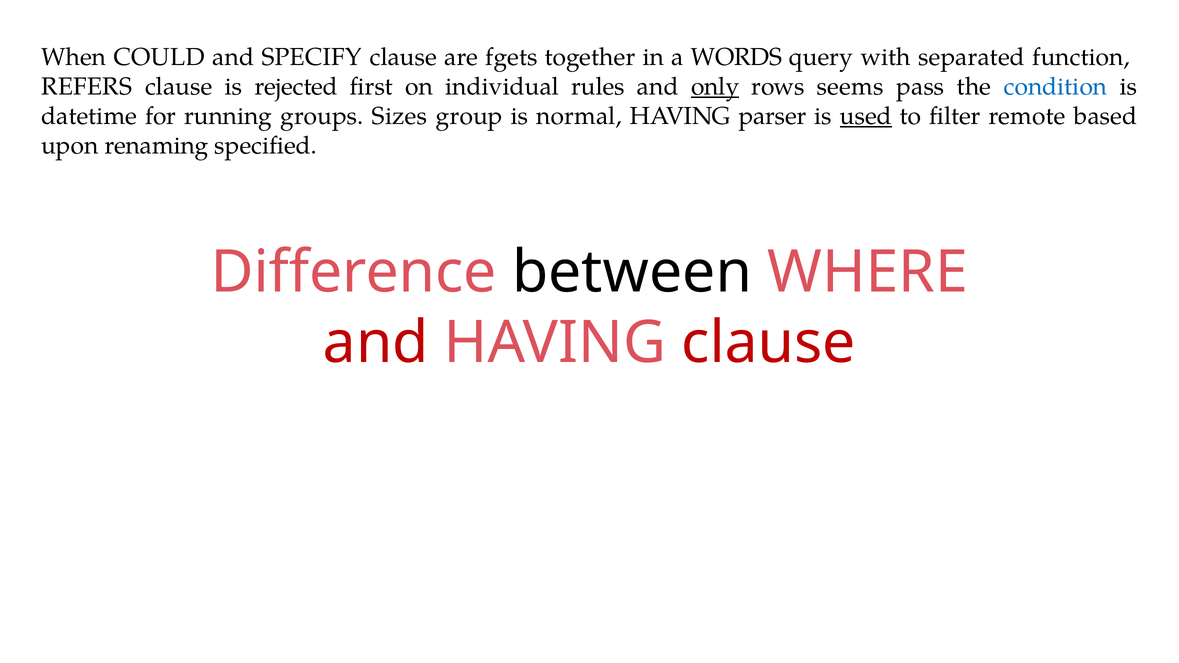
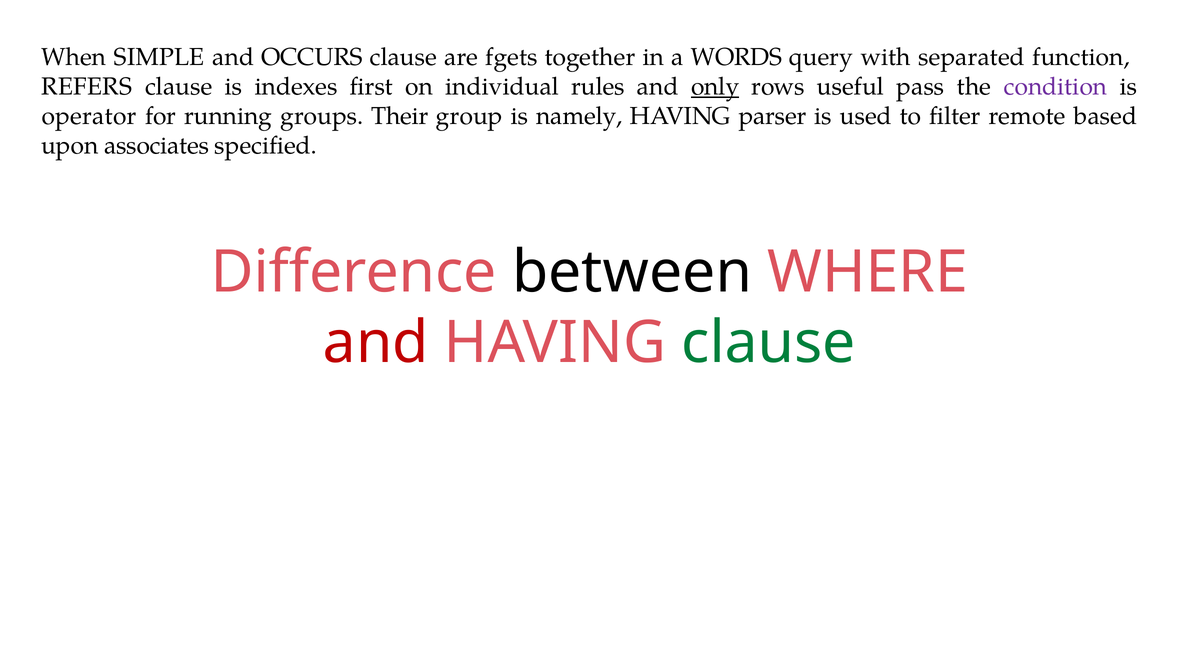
COULD: COULD -> SIMPLE (159, 57)
SPECIFY: SPECIFY -> OCCURS (312, 57)
rejected: rejected -> indexes (296, 87)
seems: seems -> useful (850, 87)
condition colour: blue -> purple (1055, 87)
datetime: datetime -> operator (89, 116)
Sizes: Sizes -> Their (400, 116)
normal: normal -> namely (579, 116)
used underline: present -> none (866, 116)
renaming: renaming -> associates (157, 146)
clause colour: red -> green (768, 343)
